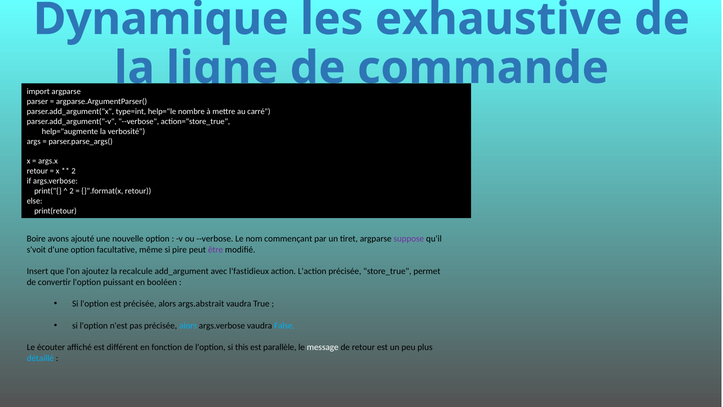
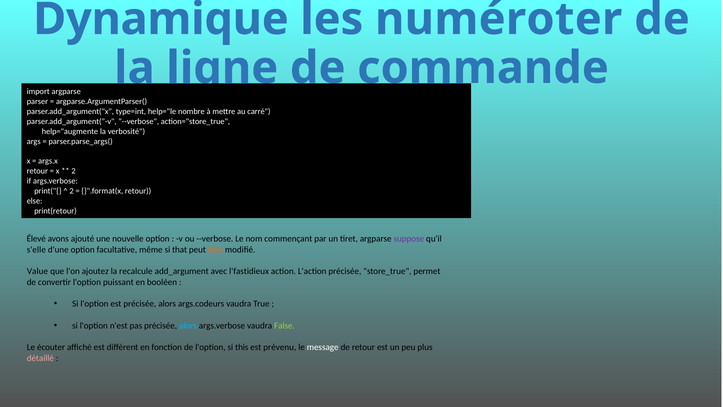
exhaustive: exhaustive -> numéroter (499, 19)
Boire: Boire -> Élevé (36, 239)
s'voit: s'voit -> s'elle (36, 249)
pire: pire -> that (180, 249)
être colour: purple -> orange (216, 249)
Insert: Insert -> Value (37, 271)
args.abstrait: args.abstrait -> args.codeurs (201, 304)
False colour: light blue -> light green (285, 325)
parallèle: parallèle -> prévenu (280, 347)
détaillé colour: light blue -> pink (40, 358)
